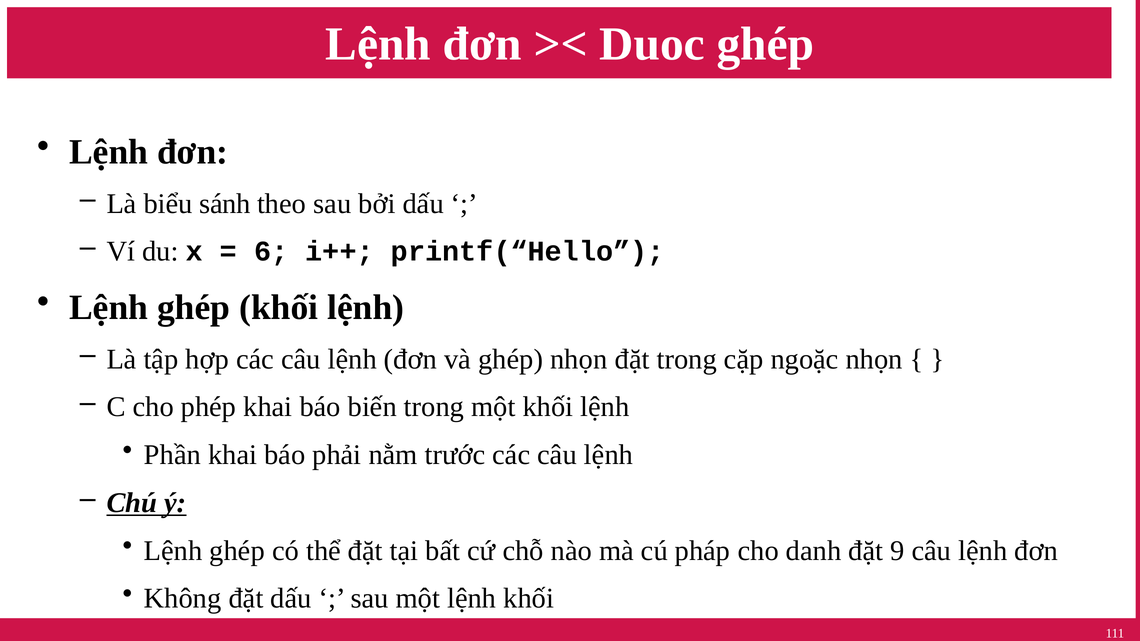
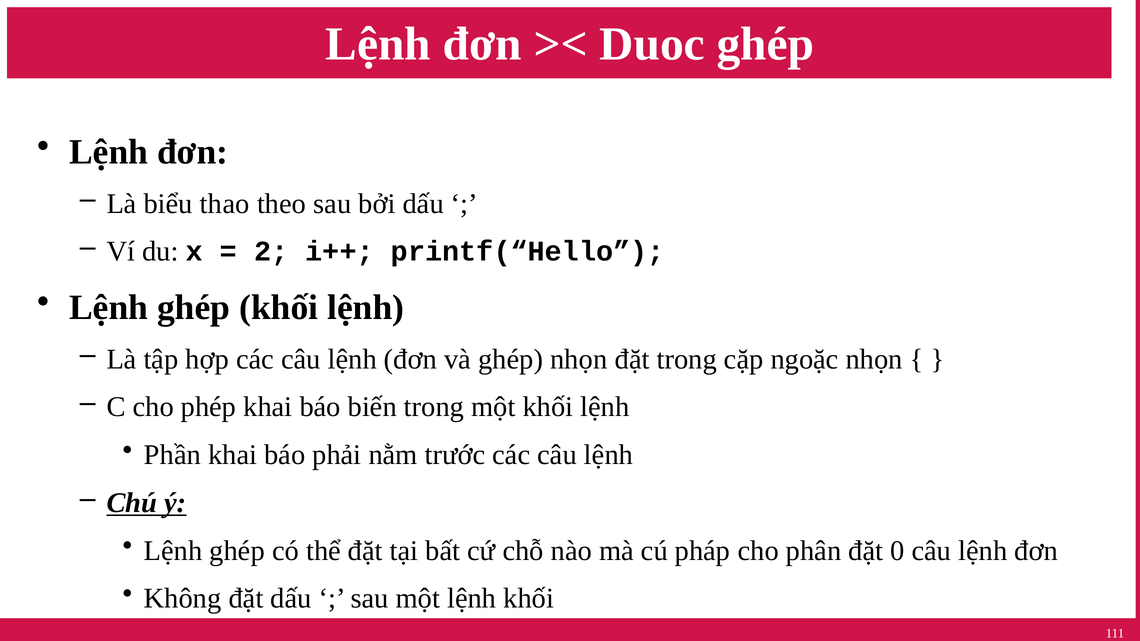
sánh: sánh -> thao (225, 204)
6: 6 -> 2 (271, 252)
danh: danh -> phân (814, 551)
9: 9 -> 0 (897, 551)
